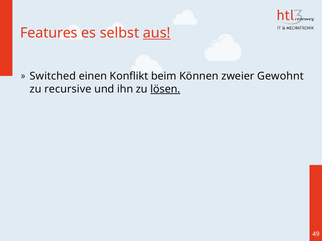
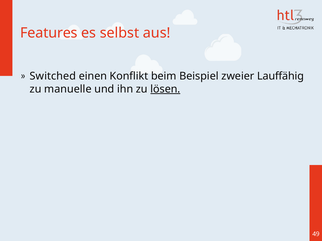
aus underline: present -> none (157, 33)
Können: Können -> Beispiel (199, 76)
Gewohnt: Gewohnt -> Lauffähig (281, 76)
recursive: recursive -> manuelle (68, 89)
